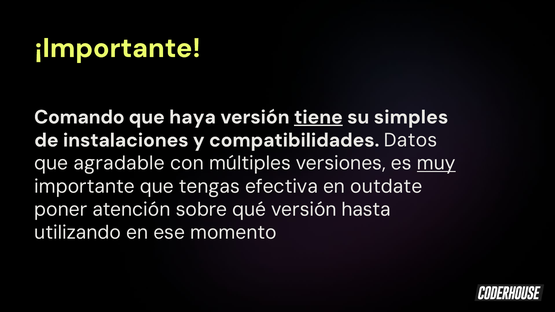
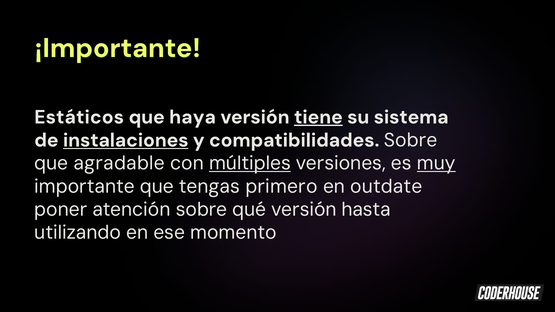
Comando: Comando -> Estáticos (79, 117)
simples: simples -> sistema (411, 117)
instalaciones underline: none -> present (126, 140)
compatibilidades Datos: Datos -> Sobre (411, 140)
múltiples underline: none -> present (250, 163)
efectiva: efectiva -> primero (281, 186)
